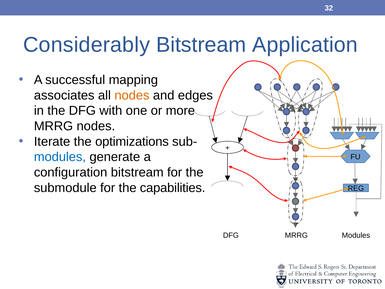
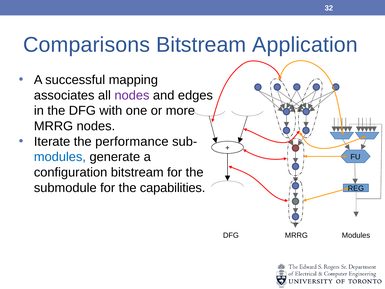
Considerably: Considerably -> Comparisons (87, 45)
nodes colour: orange -> purple (132, 95)
optimizations: optimizations -> performance (132, 141)
